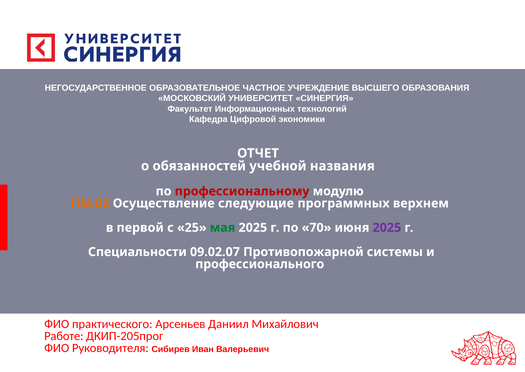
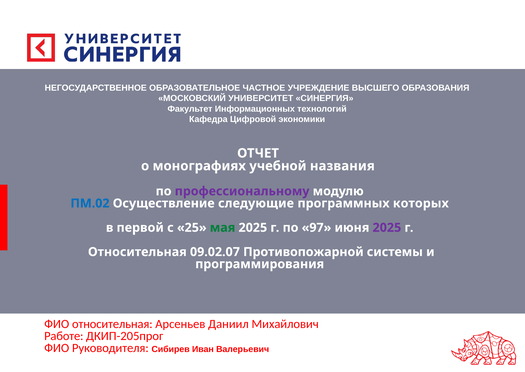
обязанностей: обязанностей -> монографиях (199, 166)
профессиональному colour: red -> purple (242, 191)
ПМ.02 colour: orange -> blue (90, 203)
верхнем: верхнем -> которых (421, 203)
70: 70 -> 97 (316, 227)
Специальности: Специальности -> Относительная (137, 251)
профессионального: профессионального -> программирования (260, 264)
ФИО практического: практического -> относительная (112, 323)
